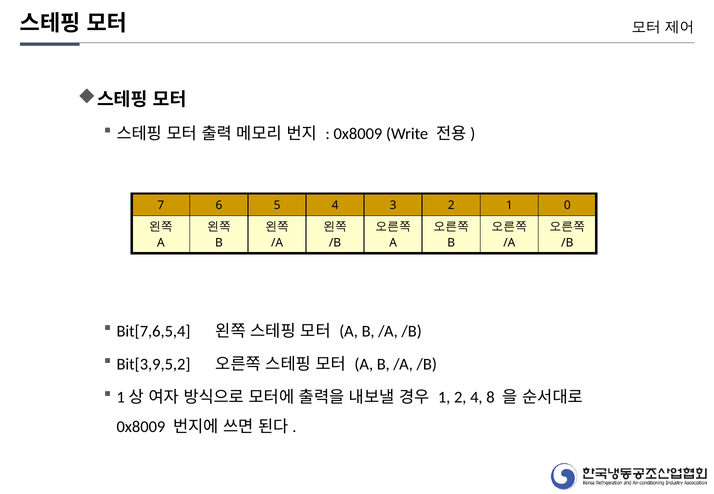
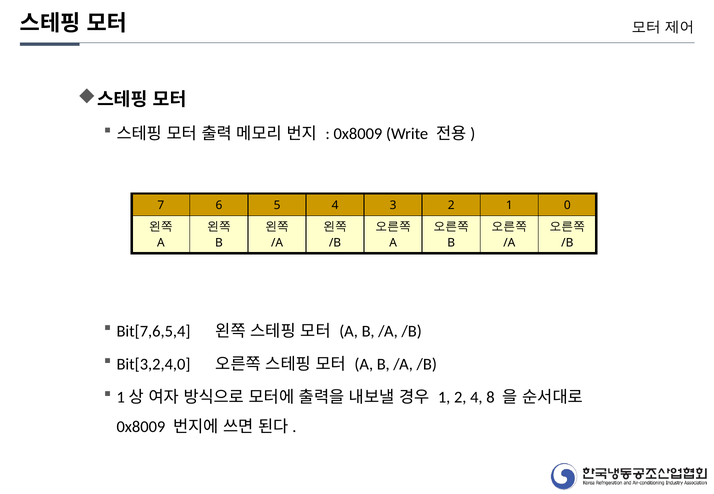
Bit[3,9,5,2: Bit[3,9,5,2 -> Bit[3,2,4,0 (153, 364)
